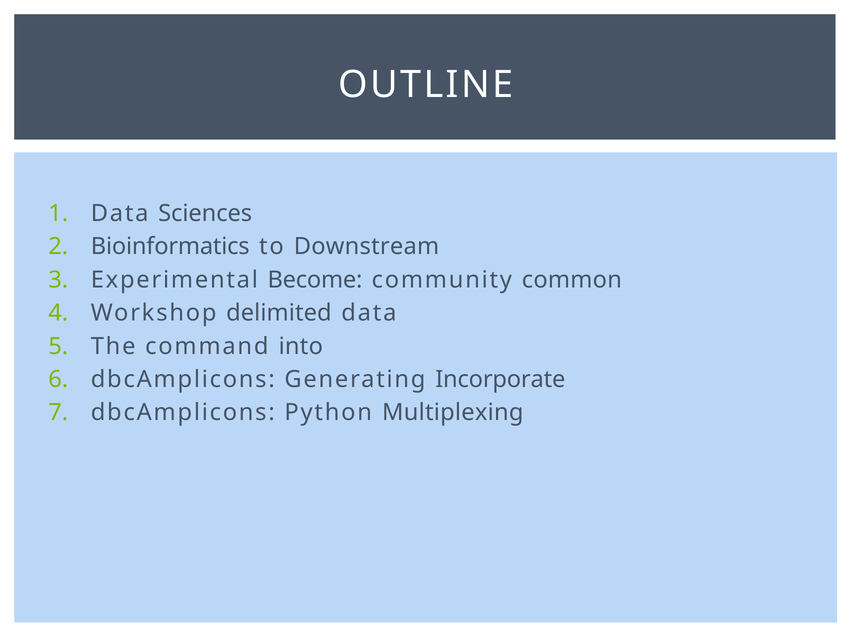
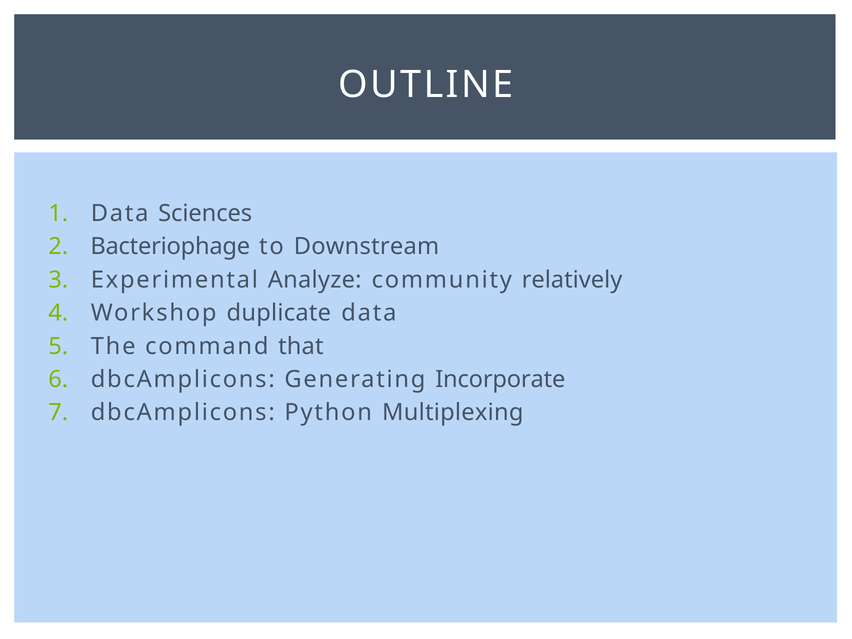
Bioinformatics: Bioinformatics -> Bacteriophage (170, 247)
Become: Become -> Analyze (315, 280)
common: common -> relatively (572, 280)
delimited: delimited -> duplicate (279, 313)
into: into -> that (301, 346)
